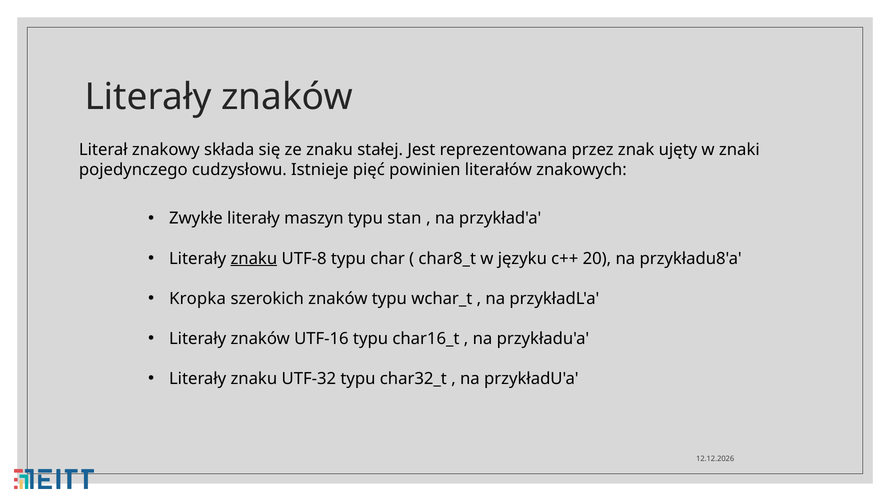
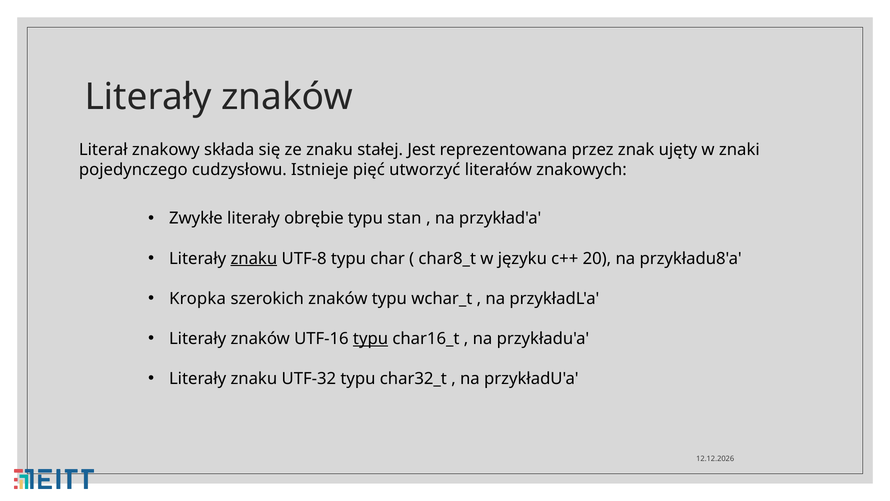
powinien: powinien -> utworzyć (425, 169)
maszyn: maszyn -> obrębie (314, 218)
typu underline: none -> present (371, 338)
